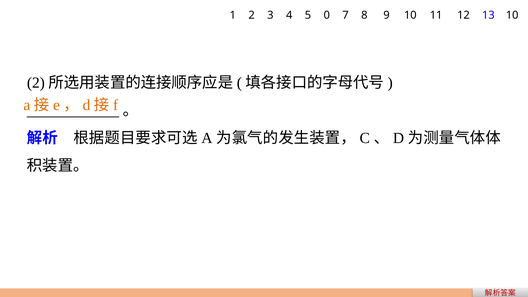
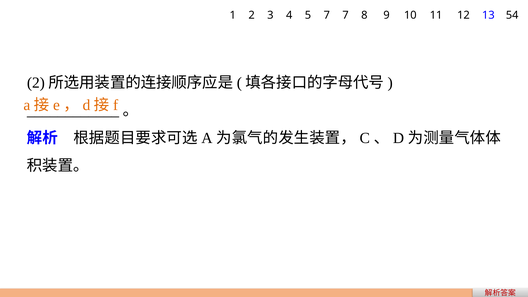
5 0: 0 -> 7 (327, 15)
13 10: 10 -> 54 (512, 15)
